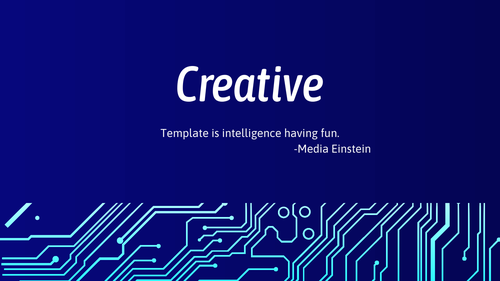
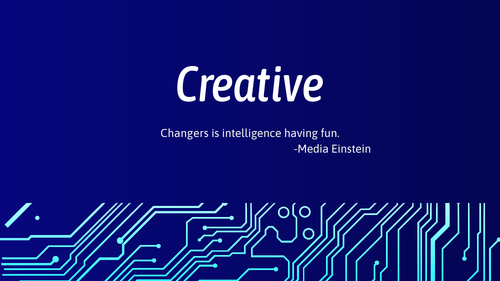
Template: Template -> Changers (185, 133)
